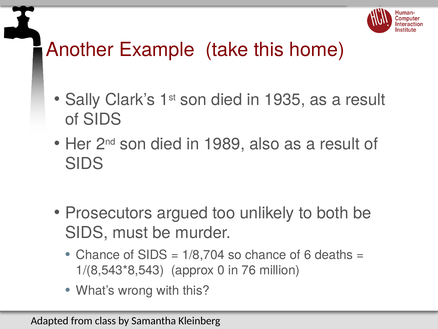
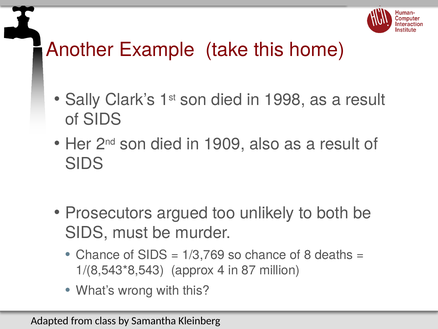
1935: 1935 -> 1998 (285, 99)
1989: 1989 -> 1909 (224, 144)
1/8,704: 1/8,704 -> 1/3,769 (203, 255)
6: 6 -> 8 (308, 255)
0: 0 -> 4 (221, 270)
76: 76 -> 87 (249, 270)
